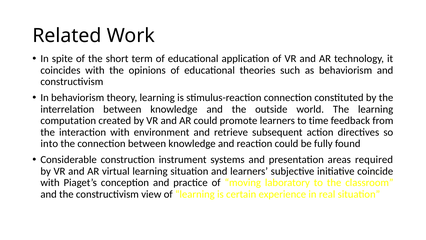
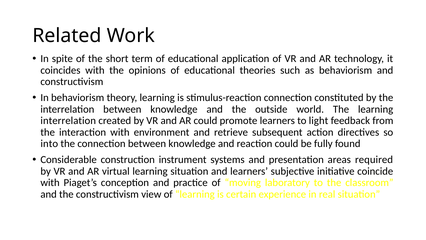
computation: computation -> interrelation (68, 120)
time: time -> light (319, 120)
